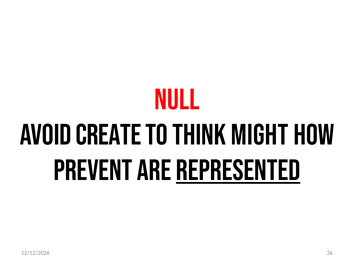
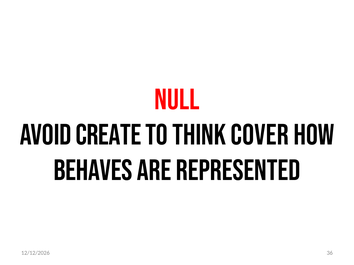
MIGHT: MIGHT -> COVER (260, 135)
PREVENT: PREVENT -> BEHAVES (93, 171)
REPRESENTED underline: present -> none (238, 171)
